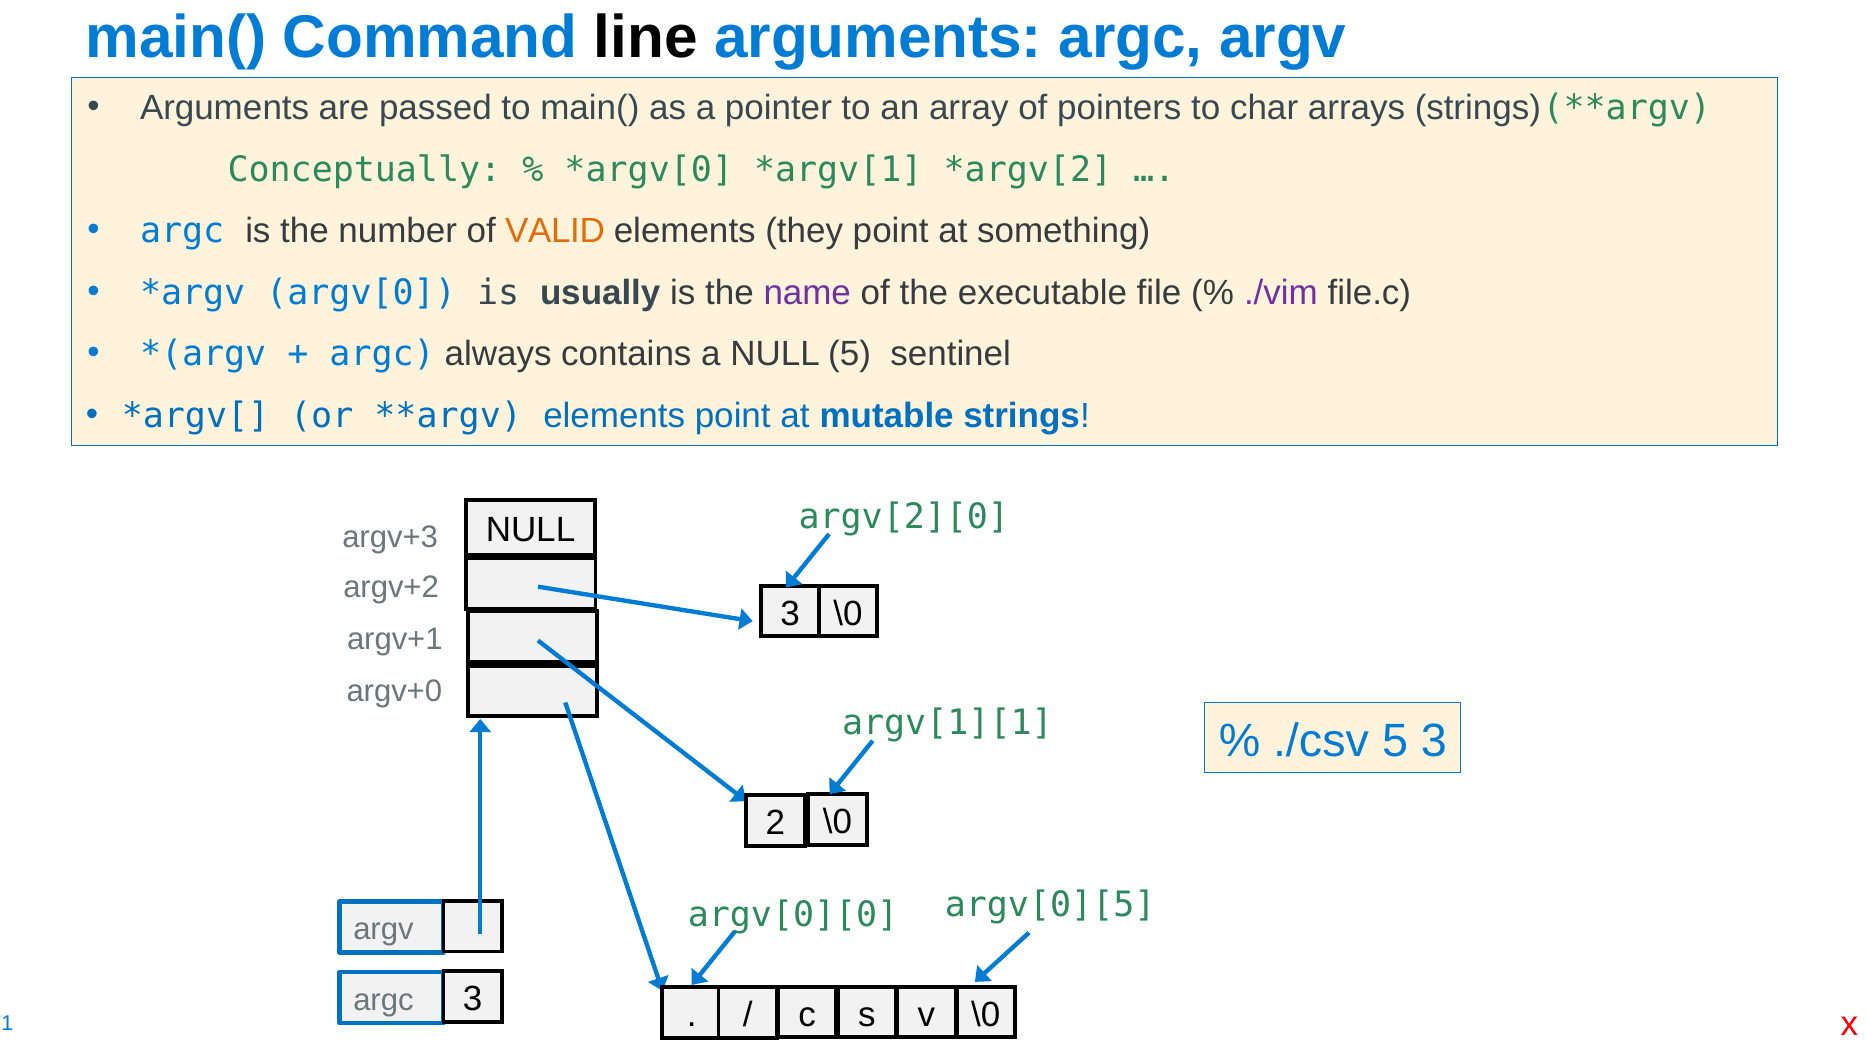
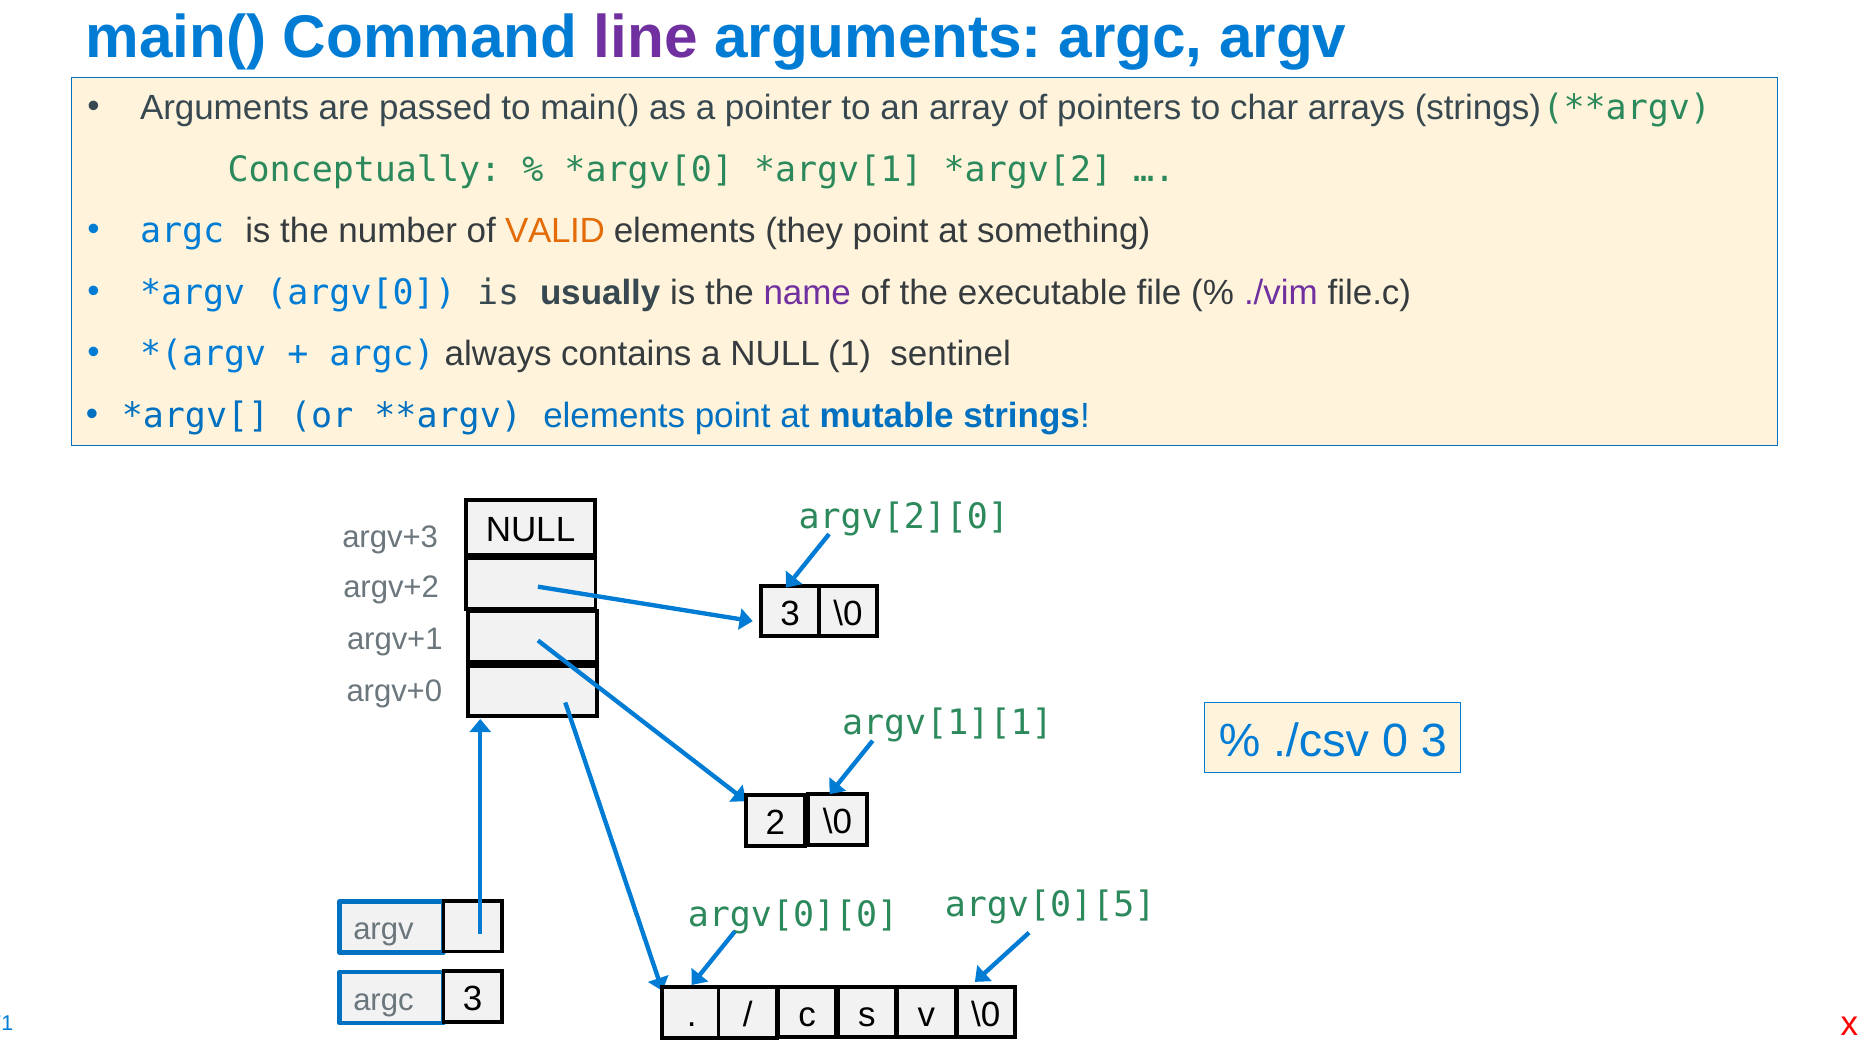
line colour: black -> purple (646, 38)
NULL 5: 5 -> 1 (850, 354)
./csv 5: 5 -> 0 (1395, 741)
